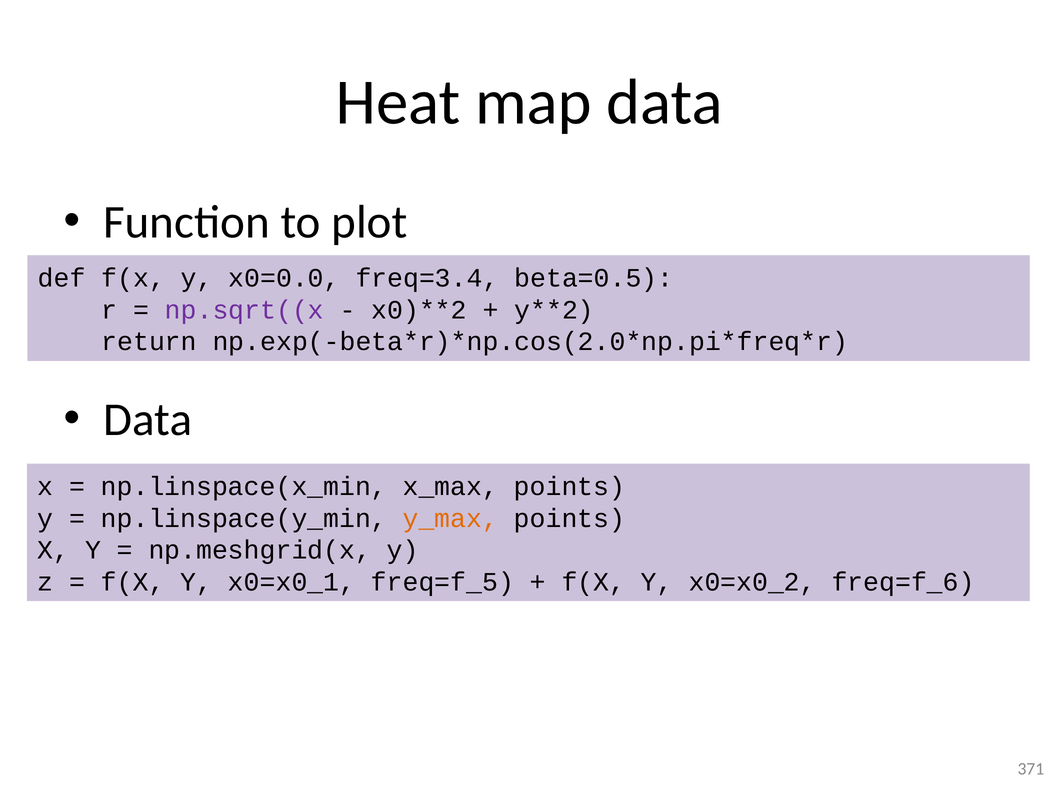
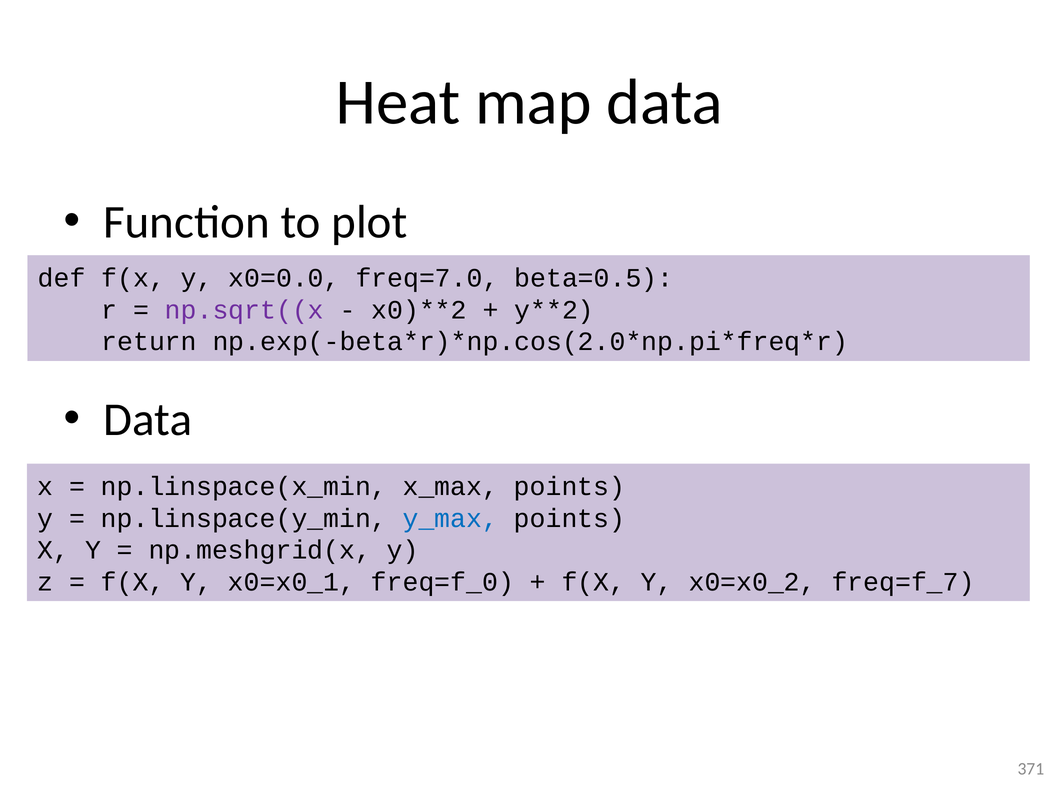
freq=3.4: freq=3.4 -> freq=7.0 (427, 278)
y_max colour: orange -> blue (450, 519)
freq=f_5: freq=f_5 -> freq=f_0 (442, 582)
freq=f_6: freq=f_6 -> freq=f_7 (903, 582)
